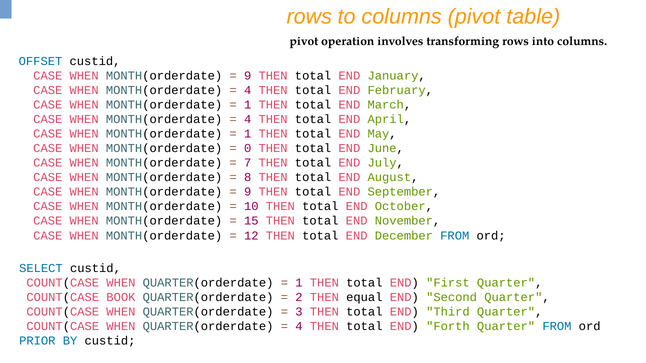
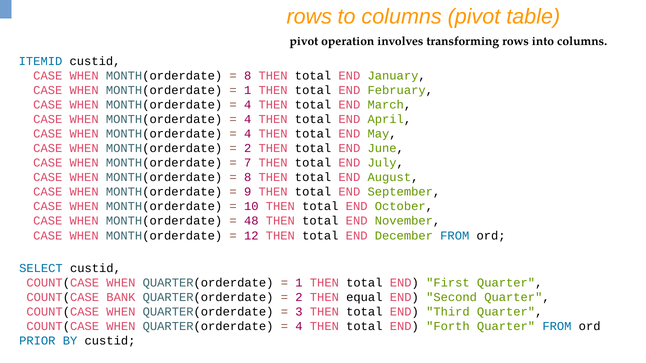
OFFSET: OFFSET -> ITEMID (41, 61)
9: 9 -> 8 (248, 76)
4: 4 -> 1 (248, 90)
1: 1 -> 4 (248, 105)
1: 1 -> 4 (248, 134)
0: 0 -> 2 (248, 149)
15: 15 -> 48 (251, 221)
BOOK: BOOK -> BANK (121, 298)
